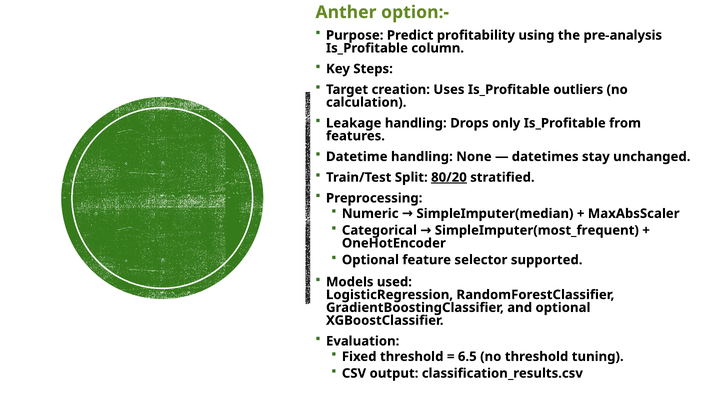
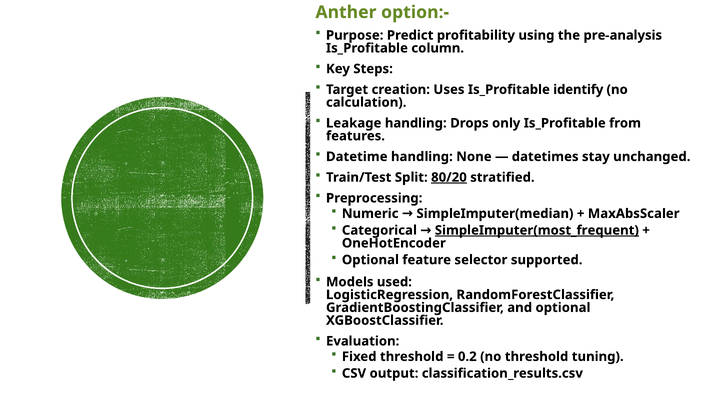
outliers: outliers -> identify (578, 90)
SimpleImputer(most_frequent underline: none -> present (537, 230)
6.5: 6.5 -> 0.2 (467, 357)
